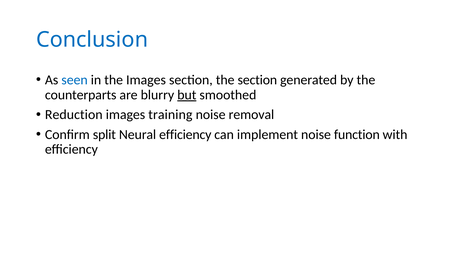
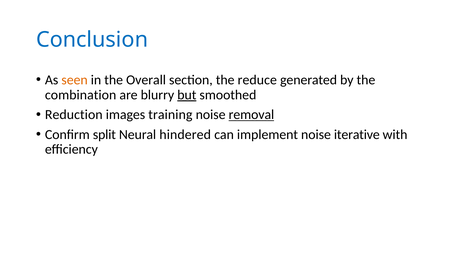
seen colour: blue -> orange (75, 80)
the Images: Images -> Overall (146, 80)
the section: section -> reduce (257, 80)
counterparts: counterparts -> combination (81, 95)
removal underline: none -> present (251, 115)
Neural efficiency: efficiency -> hindered (185, 135)
function: function -> iterative (357, 135)
